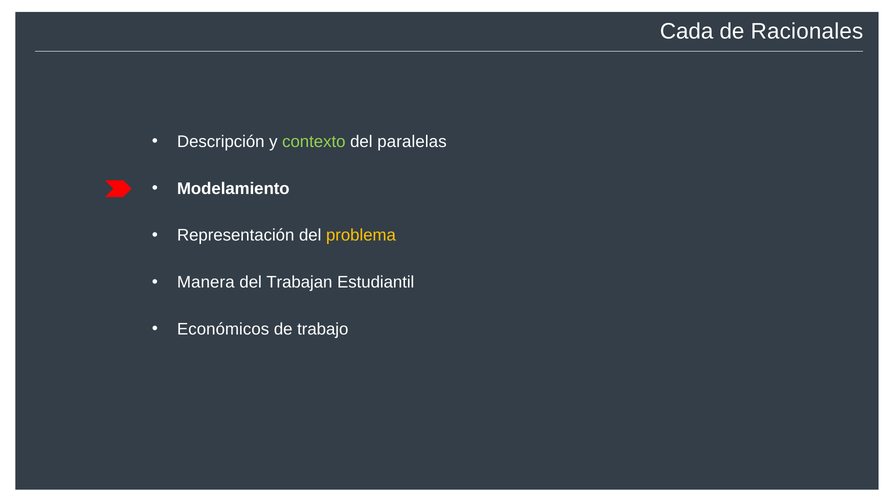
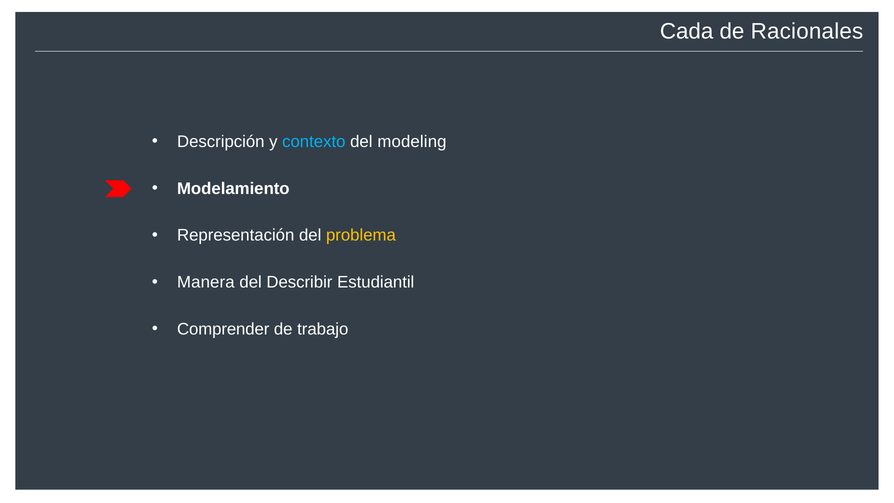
contexto colour: light green -> light blue (314, 142)
paralelas: paralelas -> modeling (412, 142)
Trabajan: Trabajan -> Describir (299, 282)
Económicos: Económicos -> Comprender (223, 329)
